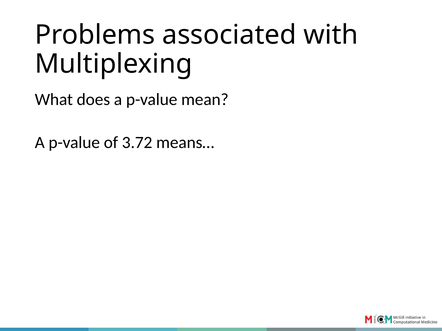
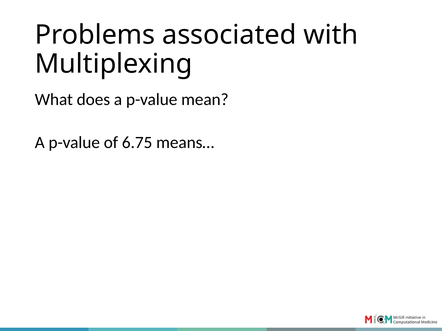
3.72: 3.72 -> 6.75 (137, 143)
